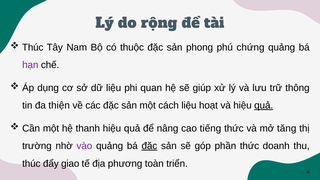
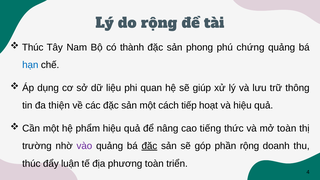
thuộc: thuộc -> thành (132, 47)
hạn colour: purple -> blue (30, 65)
cách liệu: liệu -> tiếp (189, 105)
quả underline: present -> none (264, 105)
thanh: thanh -> phẩm (88, 128)
mở tăng: tăng -> toàn (287, 128)
phần thức: thức -> rộng (250, 146)
giao: giao -> luận (70, 164)
